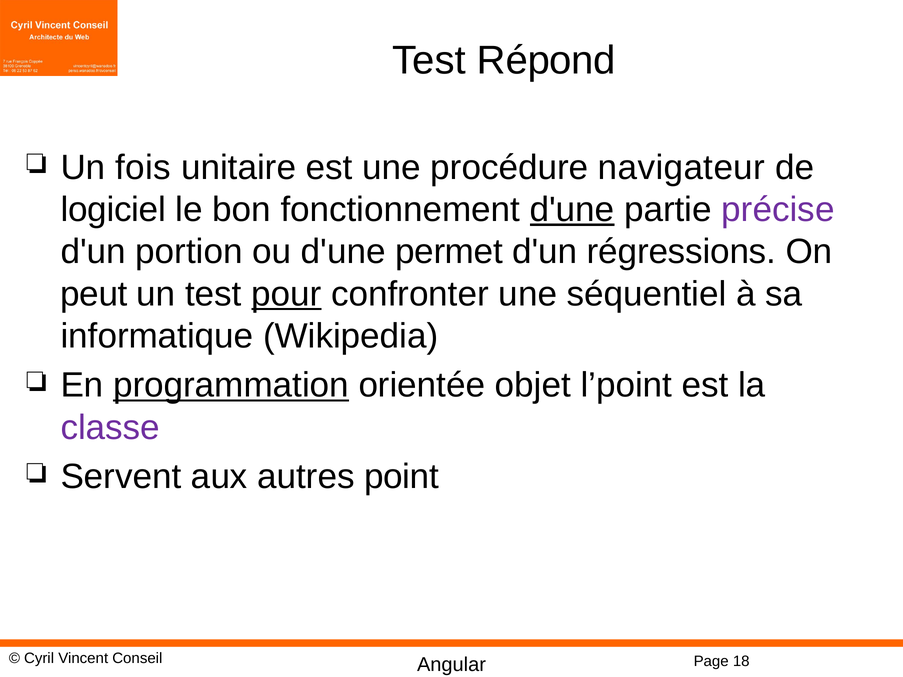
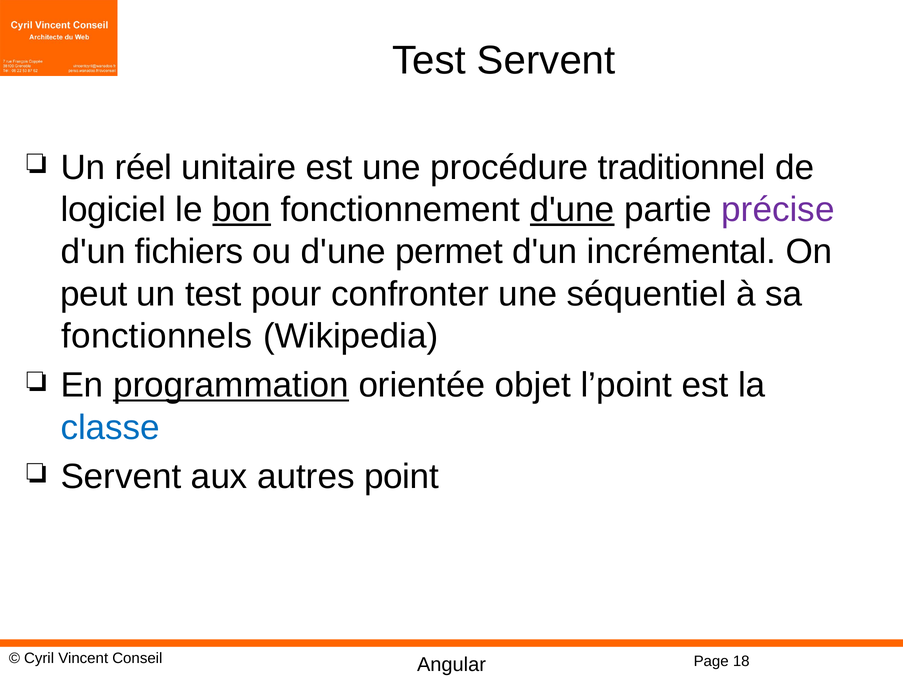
Test Répond: Répond -> Servent (546, 61)
fois: fois -> réel (144, 168)
navigateur: navigateur -> traditionnel (682, 168)
bon underline: none -> present (242, 210)
portion: portion -> fichiers (189, 252)
régressions: régressions -> incrémental (681, 252)
pour underline: present -> none (286, 294)
informatique: informatique -> fonctionnels (157, 336)
classe colour: purple -> blue (110, 428)
